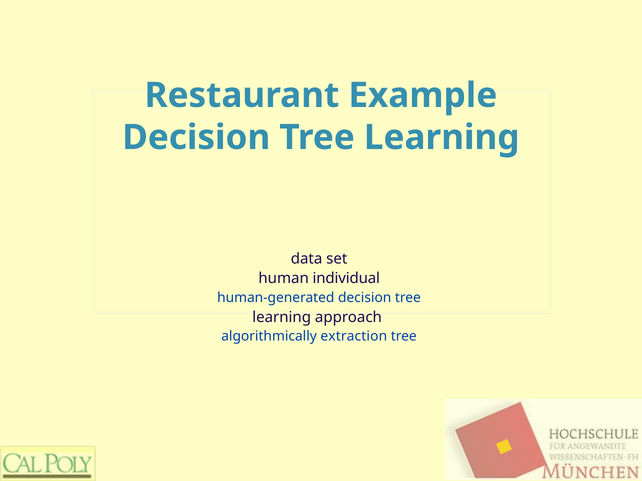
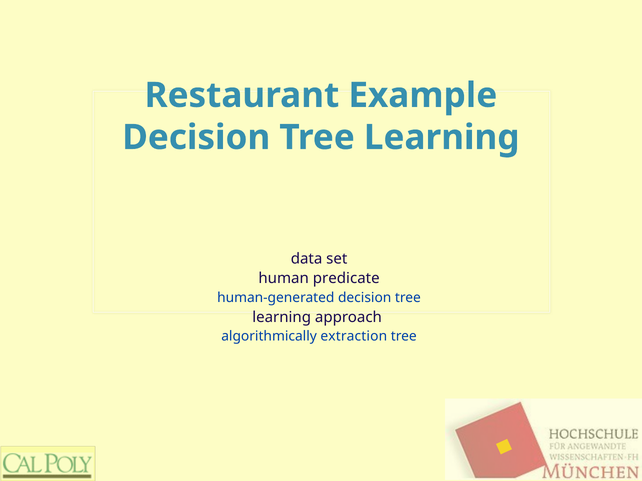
individual: individual -> predicate (346, 279)
